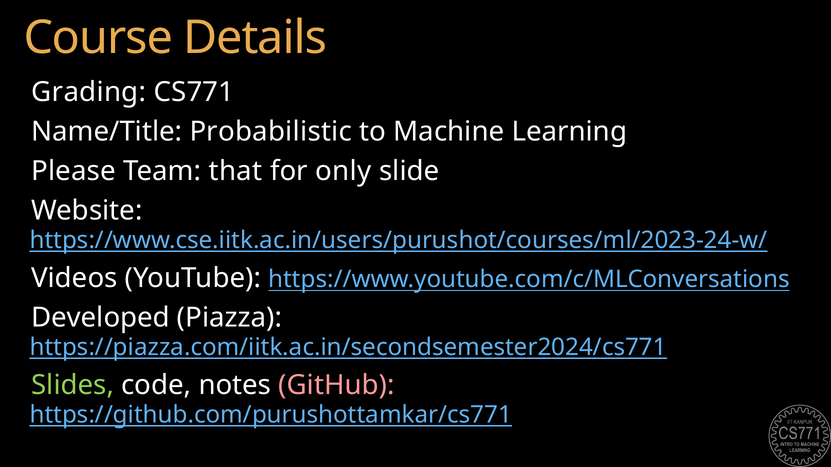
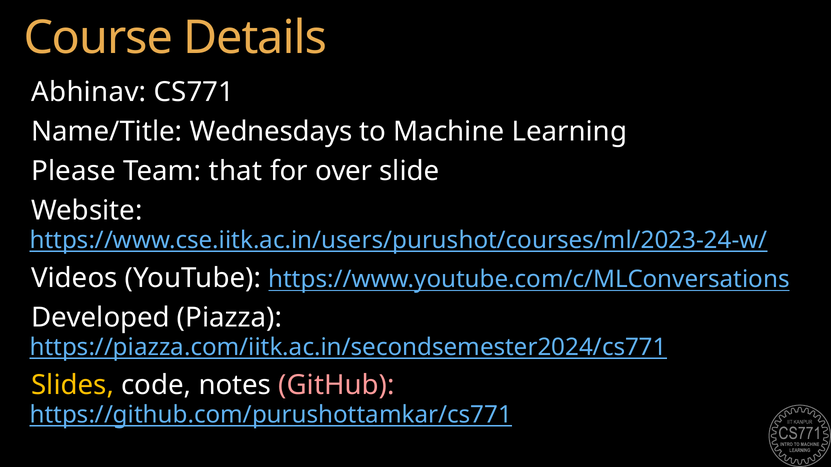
Grading: Grading -> Abhinav (89, 92)
Probabilistic: Probabilistic -> Wednesdays (271, 132)
only: only -> over (344, 171)
Slides colour: light green -> yellow (73, 386)
